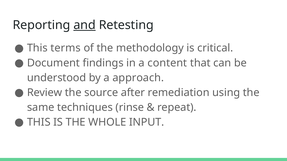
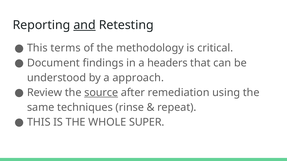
content: content -> headers (167, 63)
source underline: none -> present (101, 93)
INPUT: INPUT -> SUPER (147, 122)
